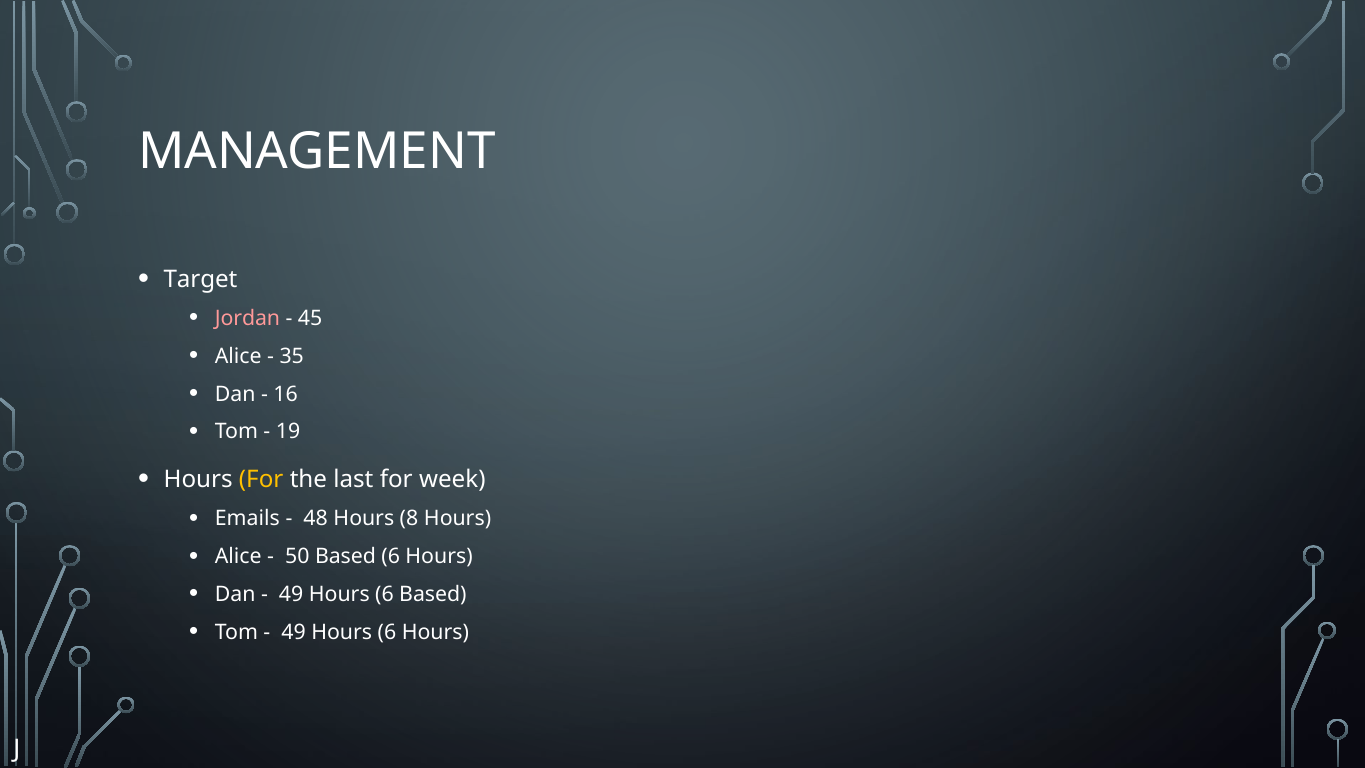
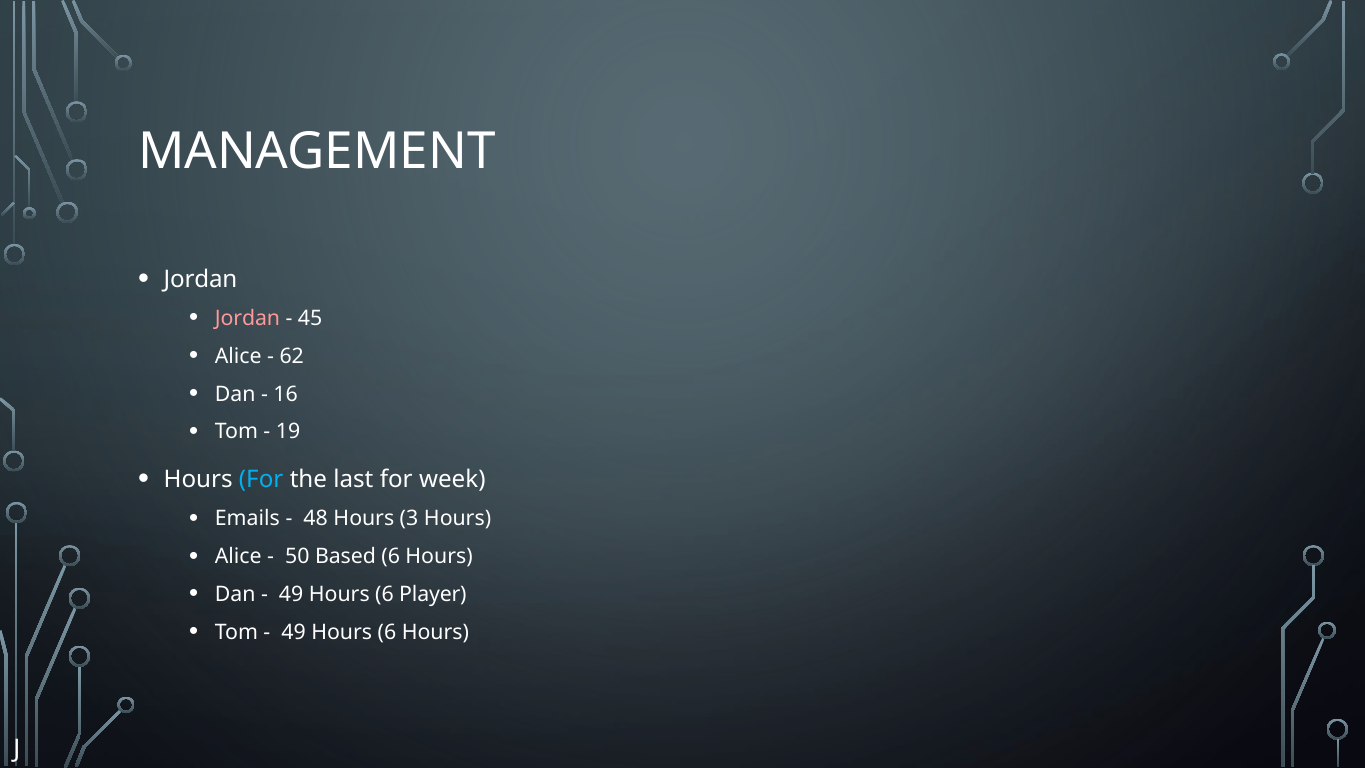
Target: Target -> Jordan (201, 279)
35: 35 -> 62 (292, 356)
For colour: yellow -> light blue (261, 479)
8: 8 -> 3 (409, 519)
6 Based: Based -> Player (433, 594)
